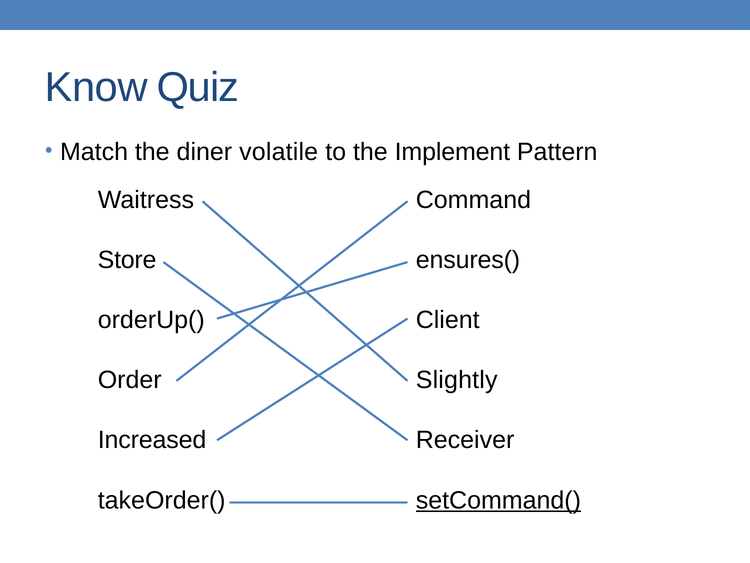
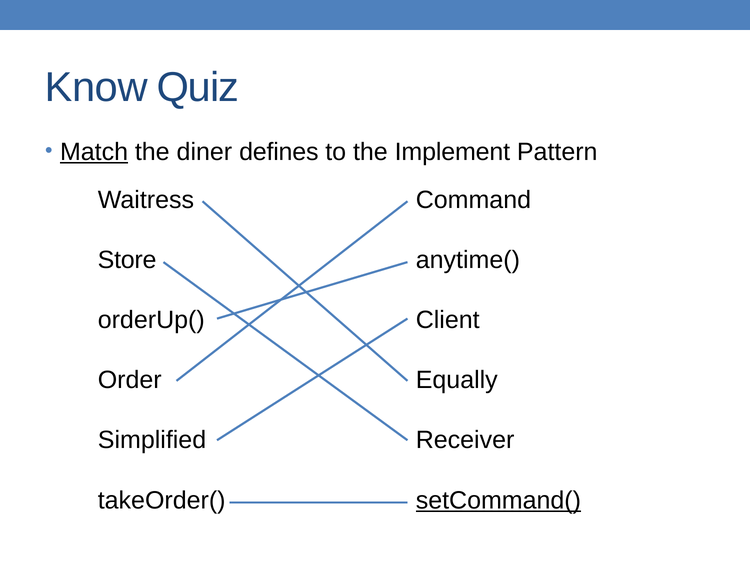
Match underline: none -> present (94, 152)
volatile: volatile -> defines (279, 152)
ensures(: ensures( -> anytime( (468, 260)
Slightly: Slightly -> Equally (457, 380)
Increased: Increased -> Simplified (152, 440)
